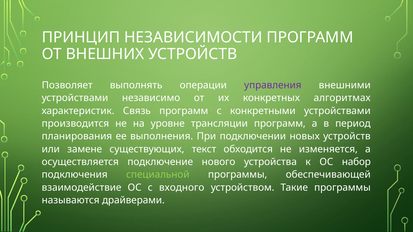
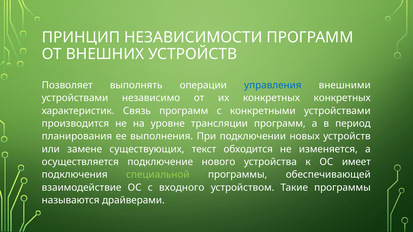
управления colour: purple -> blue (273, 85)
конкретных алгоритмах: алгоритмах -> конкретных (342, 98)
набор: набор -> имеет (356, 162)
